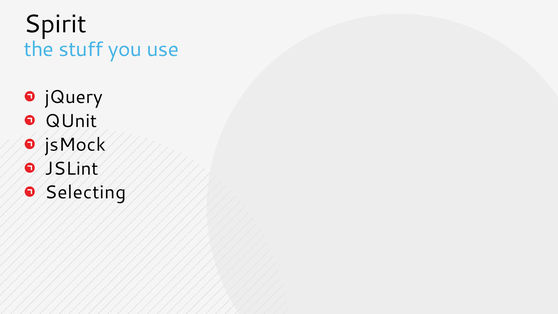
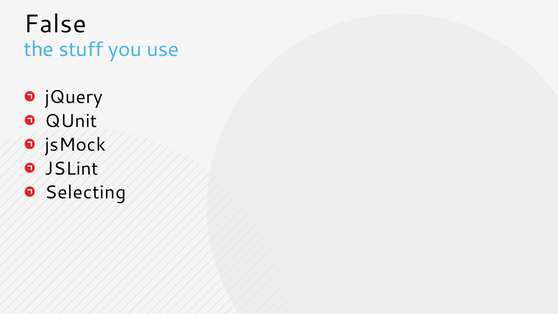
Spirit: Spirit -> False (55, 24)
